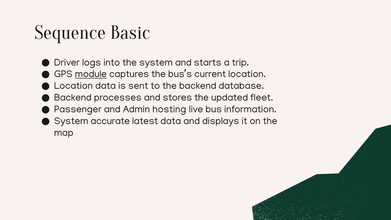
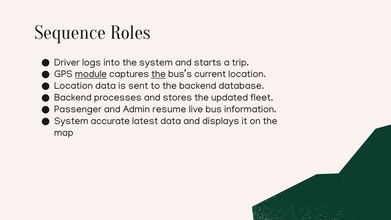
Basic: Basic -> Roles (131, 33)
the underline: none -> present (159, 74)
hosting: hosting -> resume (169, 109)
